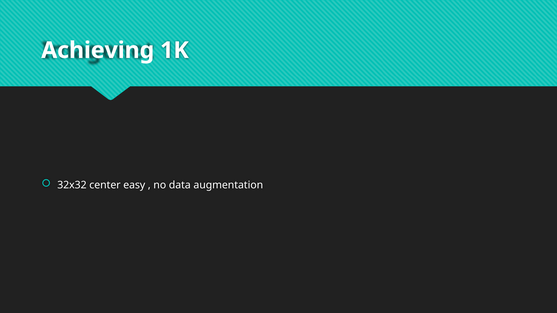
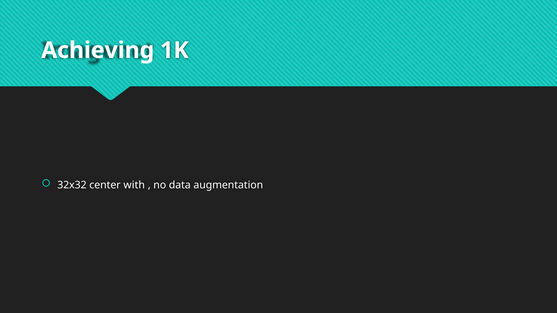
easy: easy -> with (134, 185)
